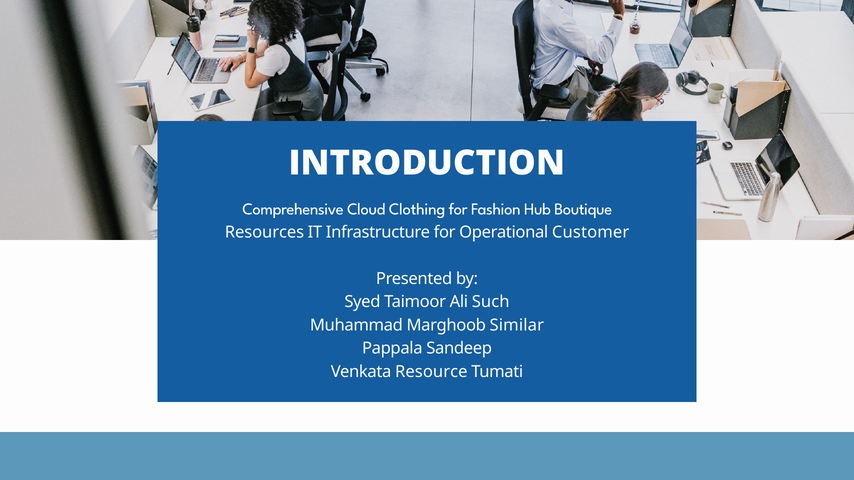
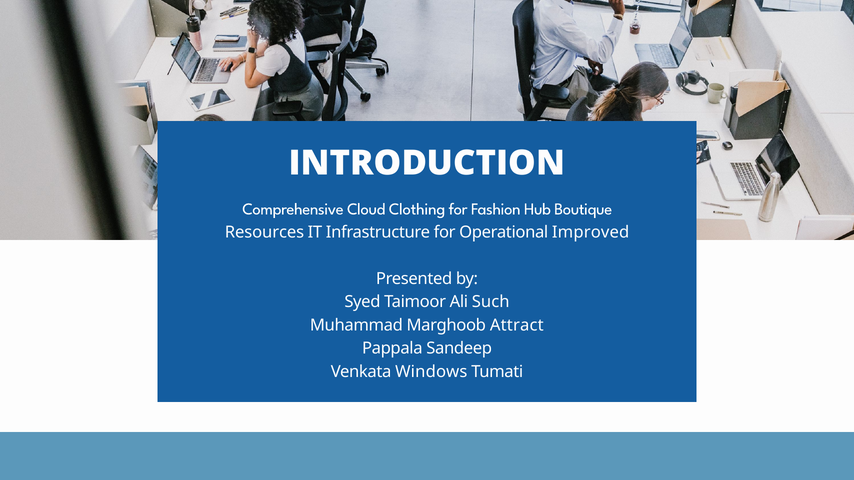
Customer: Customer -> Improved (591, 232)
Similar: Similar -> Attract (517, 325)
Resource: Resource -> Windows (431, 372)
